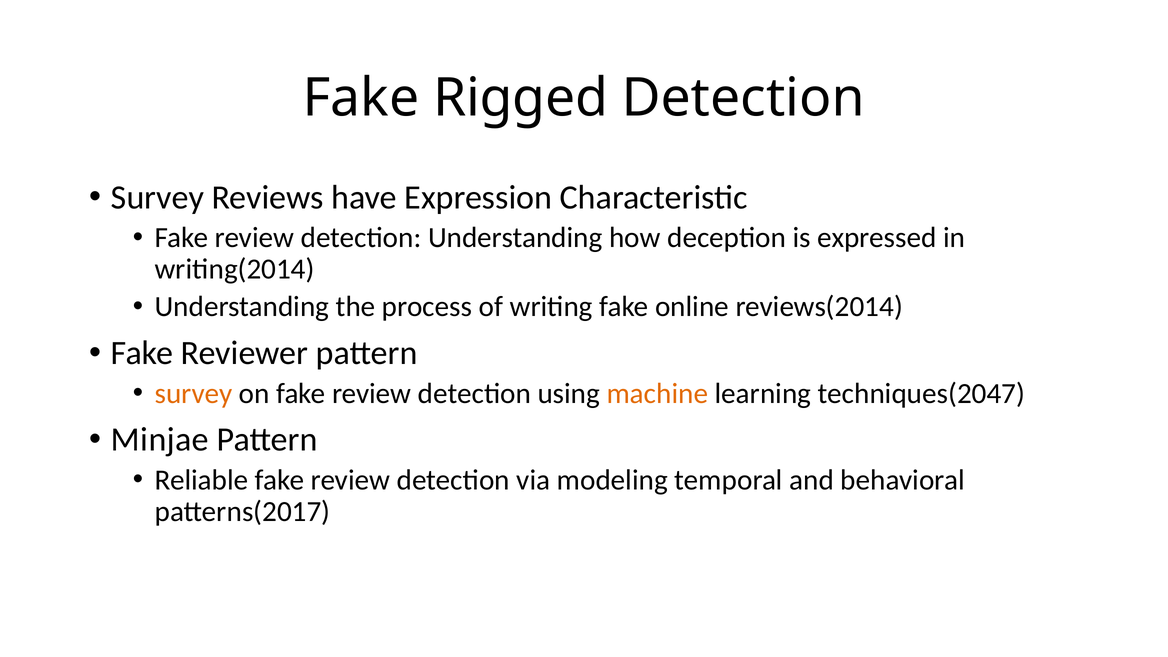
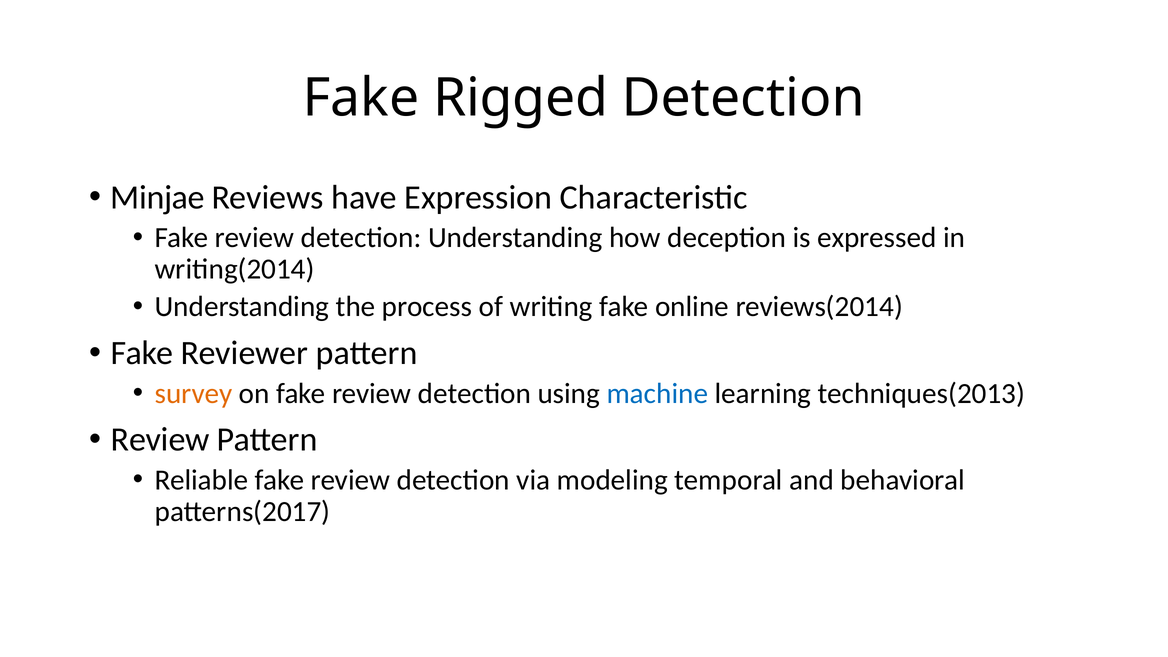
Survey: Survey -> Minjae (158, 197)
machine colour: orange -> blue (657, 393)
techniques(2047: techniques(2047 -> techniques(2013 (921, 393)
Minjae: Minjae -> Review (160, 440)
